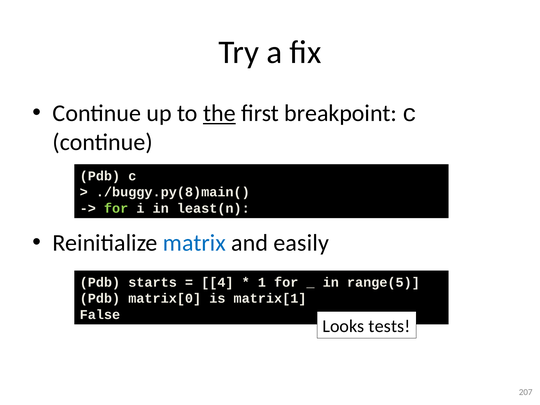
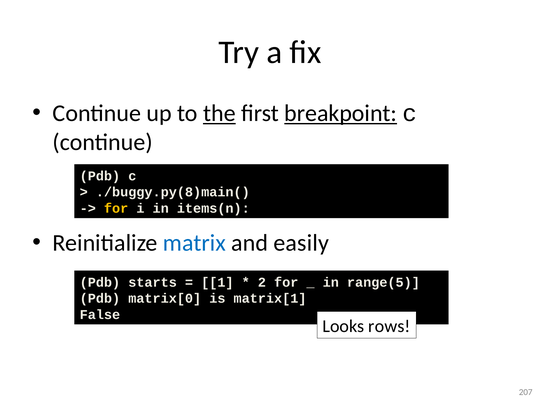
breakpoint underline: none -> present (341, 113)
for colour: light green -> yellow (116, 208)
least(n: least(n -> items(n (213, 208)
4: 4 -> 1 (217, 282)
1: 1 -> 2 (262, 282)
tests: tests -> rows (389, 326)
